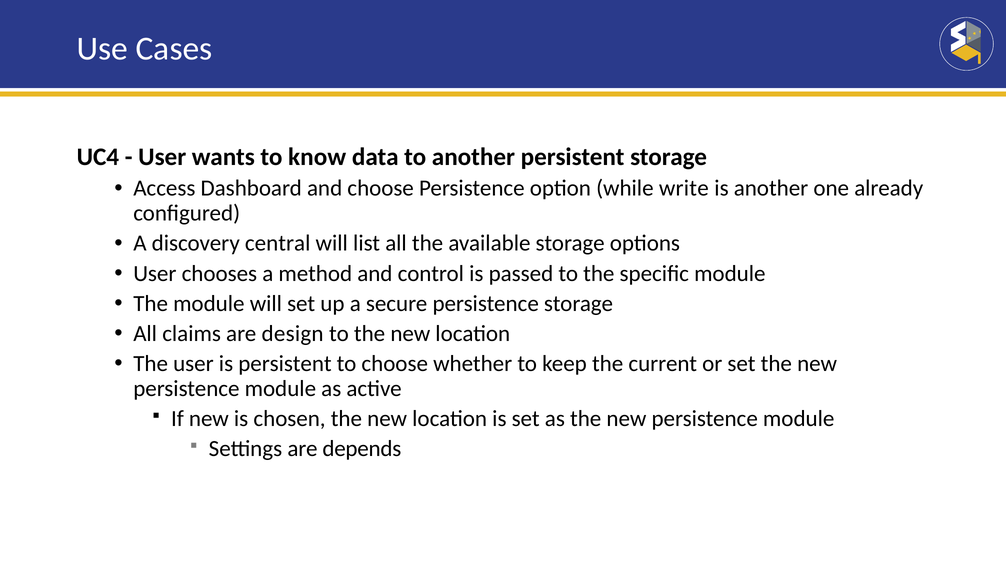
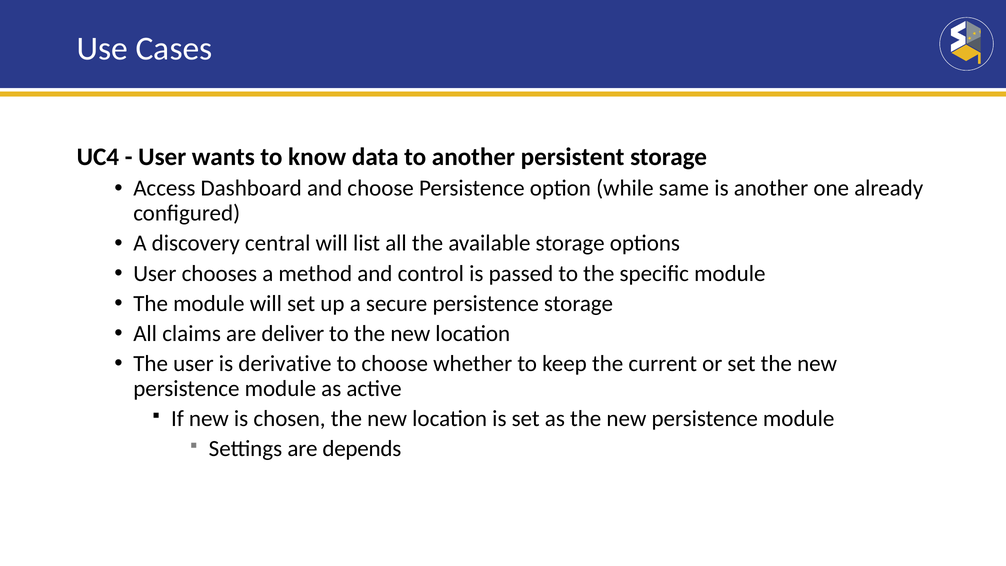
write: write -> same (684, 188)
design: design -> deliver (293, 334)
is persistent: persistent -> derivative (285, 364)
